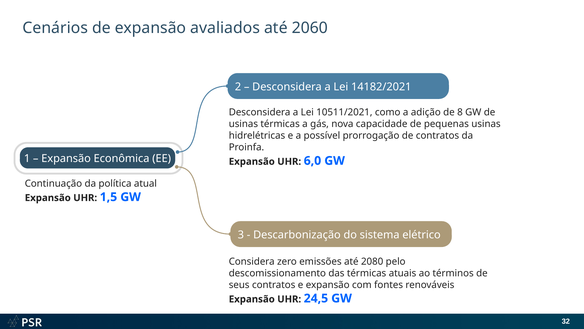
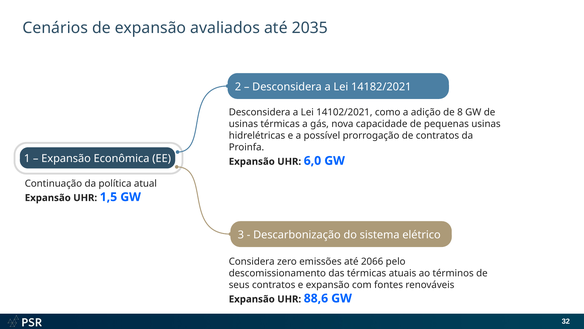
2060: 2060 -> 2035 (310, 28)
10511/2021: 10511/2021 -> 14102/2021 (344, 112)
2080: 2080 -> 2066 (372, 261)
24,5: 24,5 -> 88,6 (316, 298)
